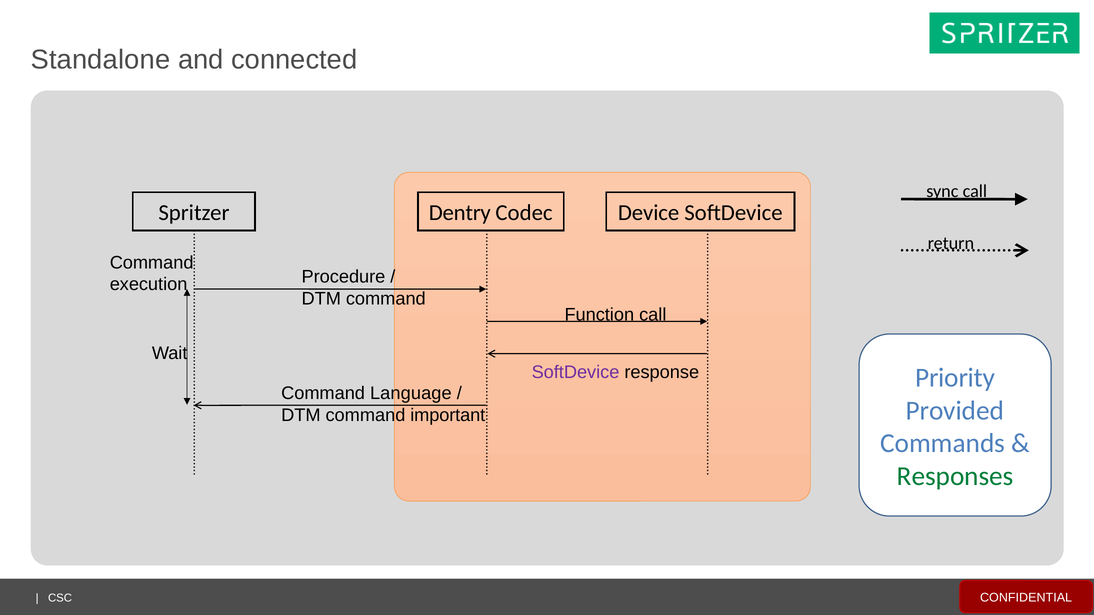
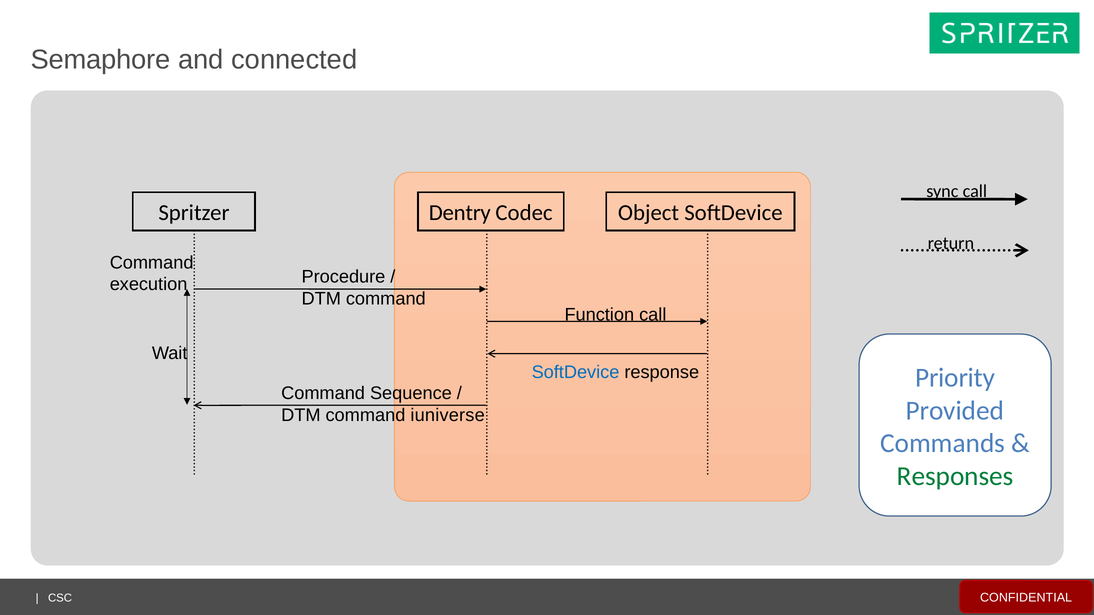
Standalone: Standalone -> Semaphore (101, 60)
Device: Device -> Object (649, 213)
SoftDevice colour: purple -> blue (576, 372)
Language: Language -> Sequence (411, 393)
important: important -> iuniverse (448, 415)
